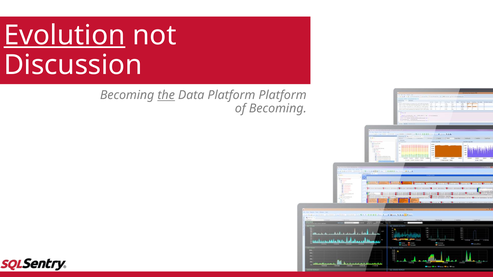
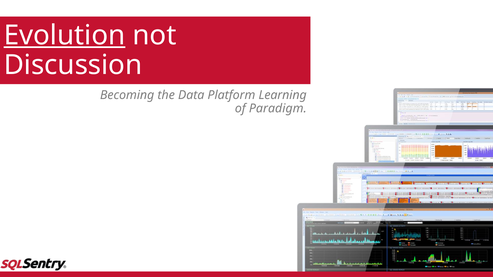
the underline: present -> none (166, 95)
Platform Platform: Platform -> Learning (283, 95)
of Becoming: Becoming -> Paradigm (278, 109)
